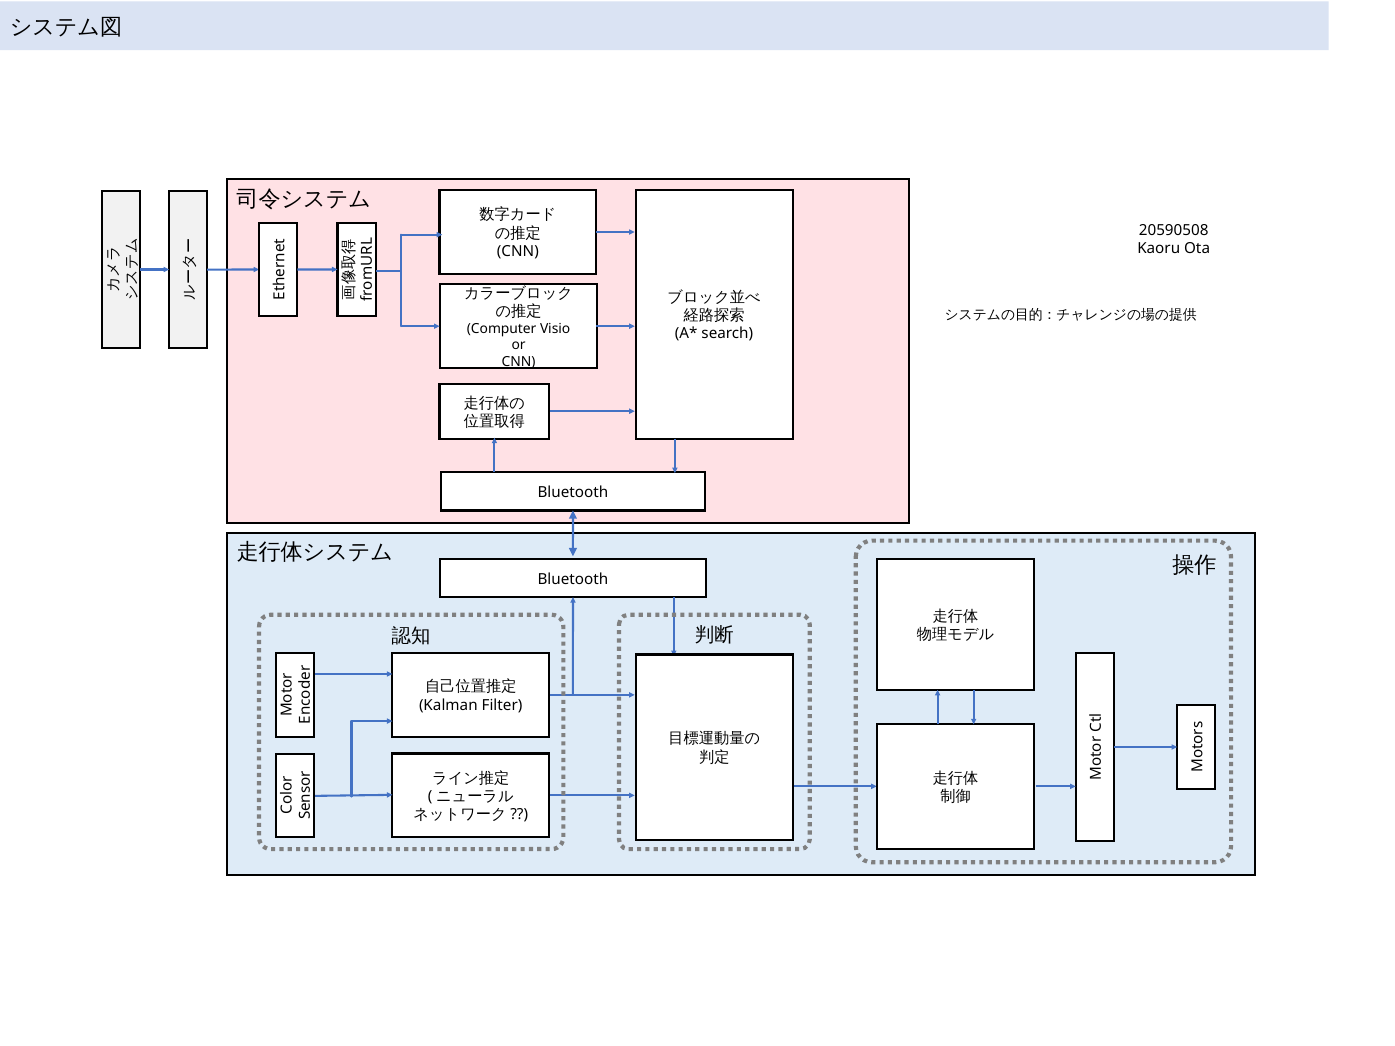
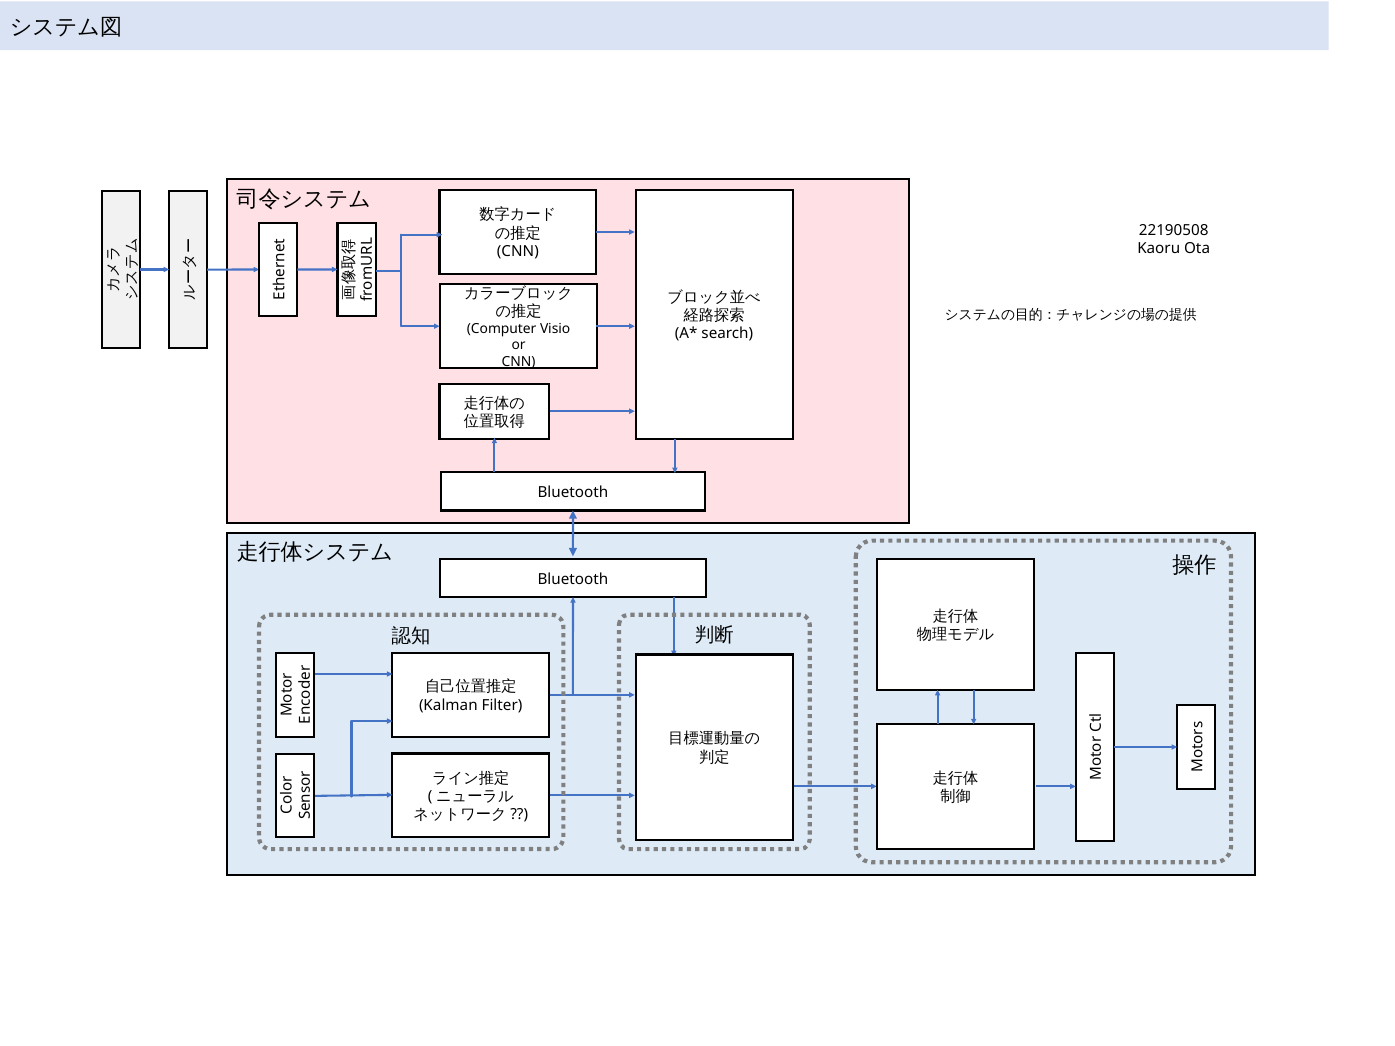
20590508: 20590508 -> 22190508 (1174, 231)
